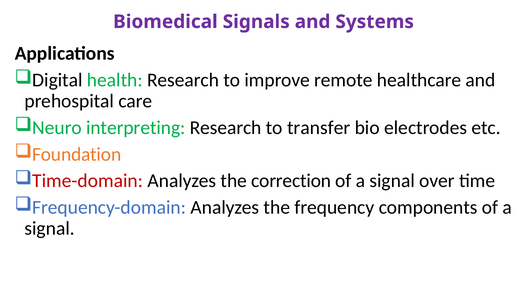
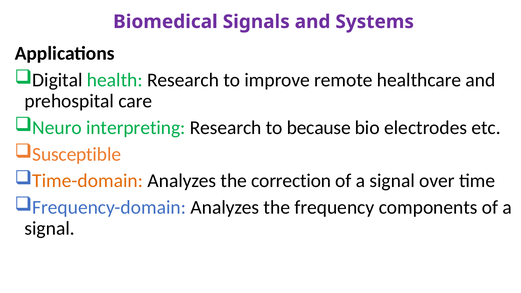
transfer: transfer -> because (319, 128)
Foundation: Foundation -> Susceptible (77, 154)
Time-domain colour: red -> orange (88, 181)
